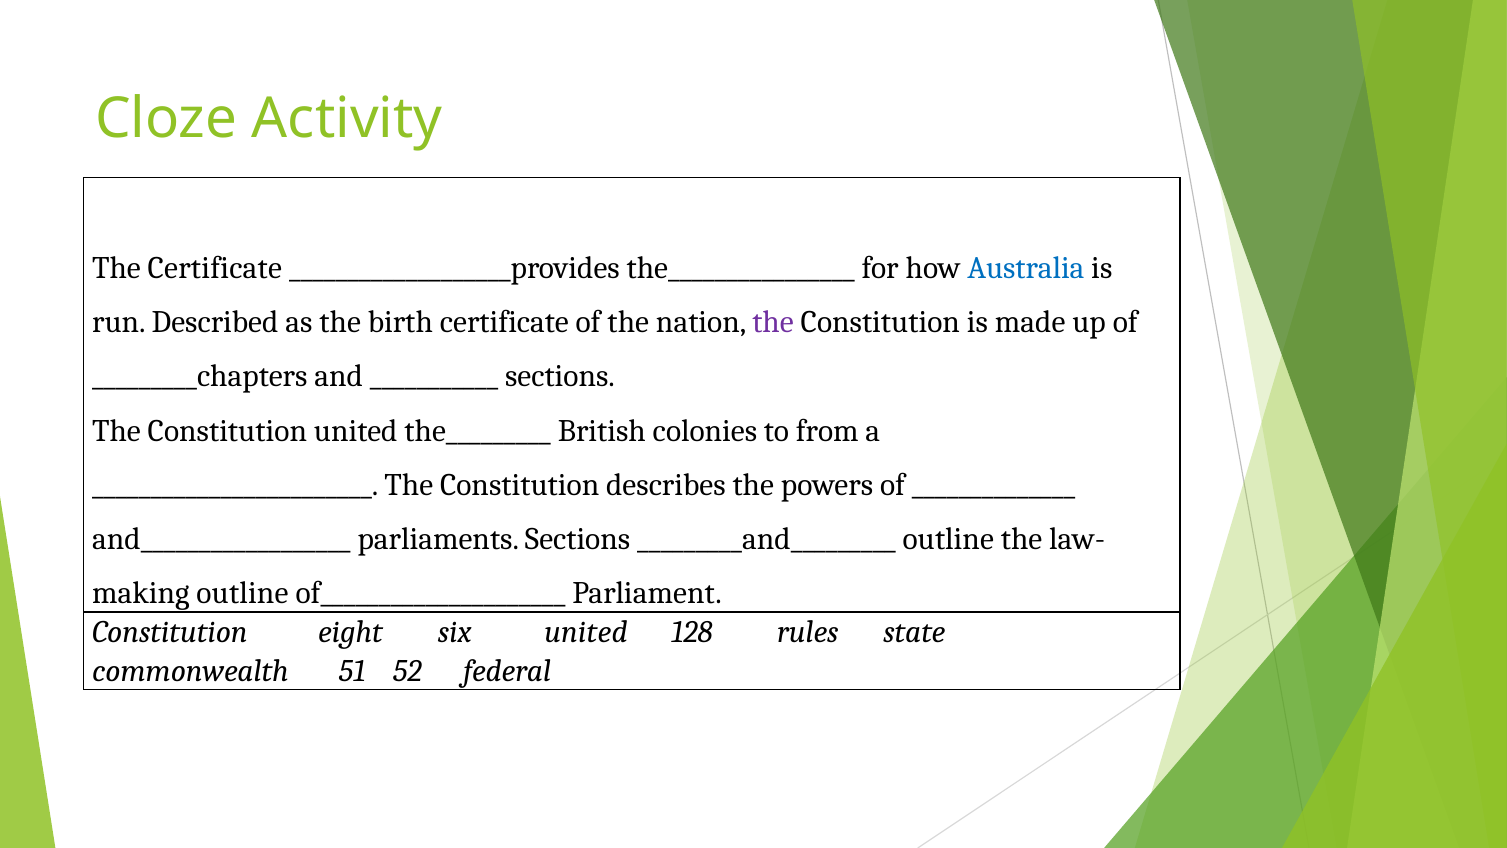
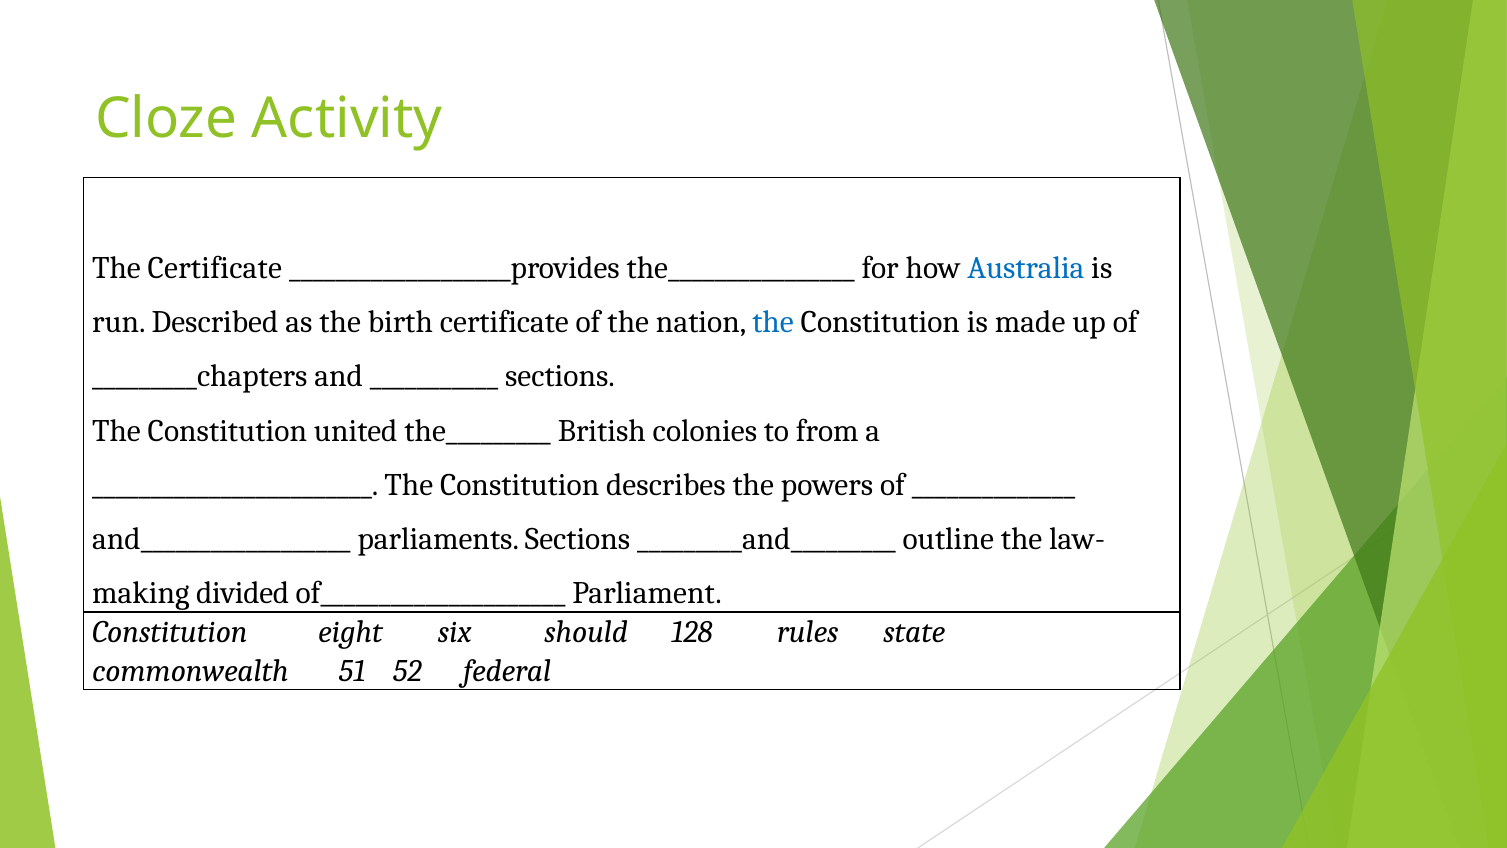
the colour: purple -> blue (773, 322)
outline: outline -> divided (243, 593)
six united: united -> should (586, 632)
